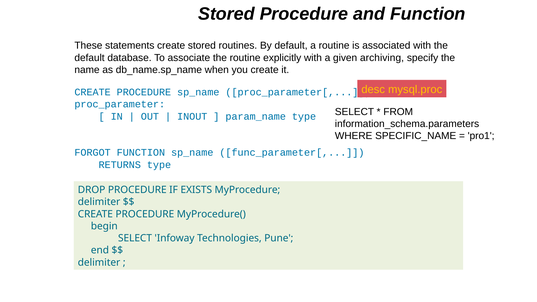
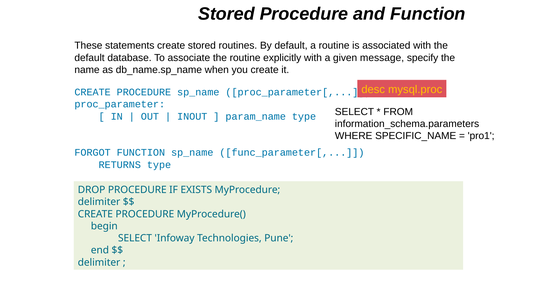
archiving: archiving -> message (382, 58)
